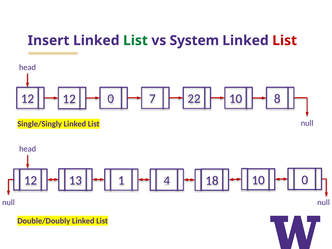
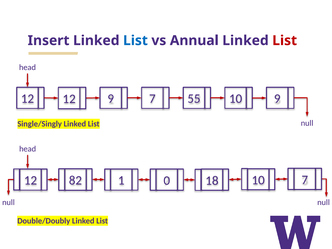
List colour: green -> blue (135, 41)
System: System -> Annual (194, 41)
12 0: 0 -> 9 (111, 99)
22: 22 -> 55 (194, 99)
10 8: 8 -> 9 (277, 99)
13: 13 -> 82 (75, 180)
4: 4 -> 0 (167, 181)
10 0: 0 -> 7 (305, 180)
